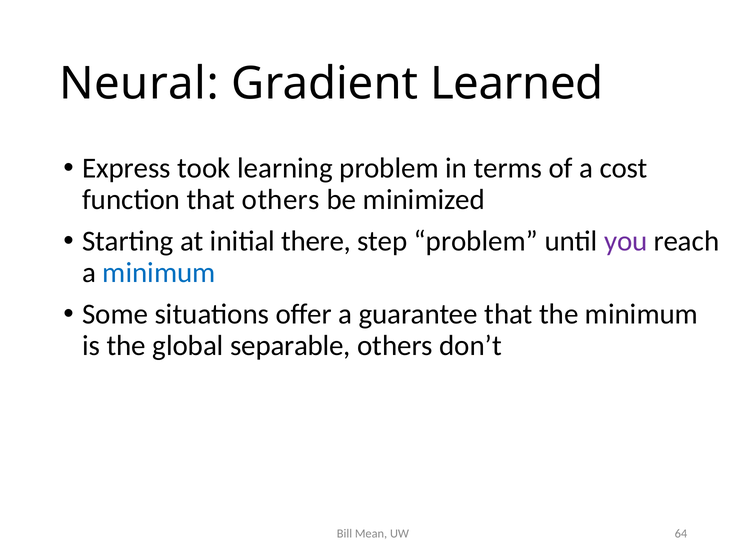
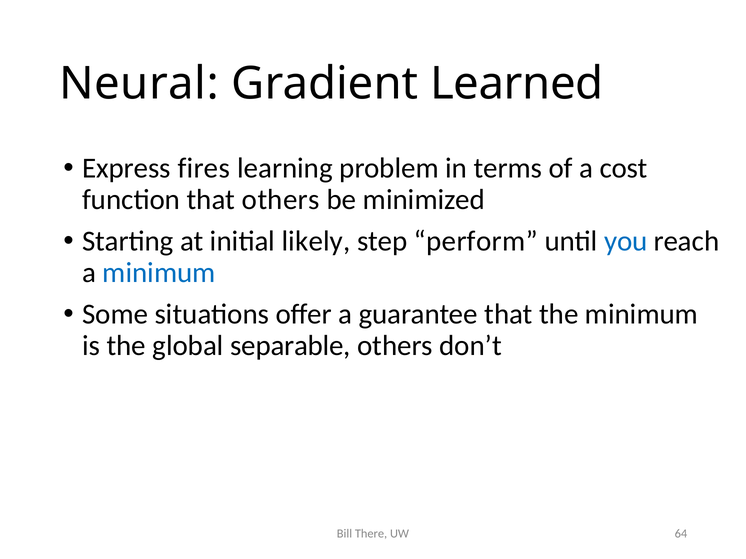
took: took -> fires (204, 168)
there: there -> likely (316, 241)
step problem: problem -> perform (476, 241)
you colour: purple -> blue (626, 241)
Mean: Mean -> There (371, 534)
